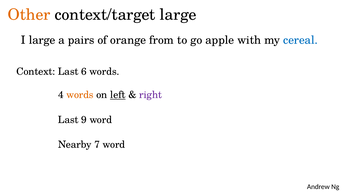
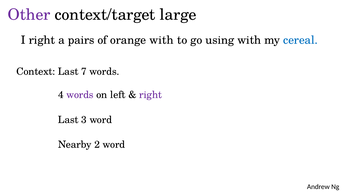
Other colour: orange -> purple (29, 15)
I large: large -> right (42, 40)
orange from: from -> with (161, 40)
apple: apple -> using (220, 40)
6: 6 -> 7 (84, 72)
words colour: orange -> purple (80, 95)
left underline: present -> none (118, 95)
9: 9 -> 3 (84, 120)
7: 7 -> 2 (97, 145)
